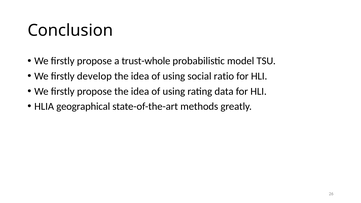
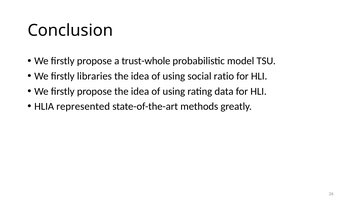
develop: develop -> libraries (94, 76)
geographical: geographical -> represented (83, 106)
